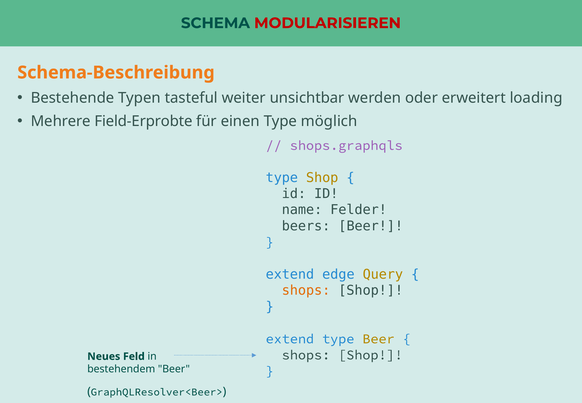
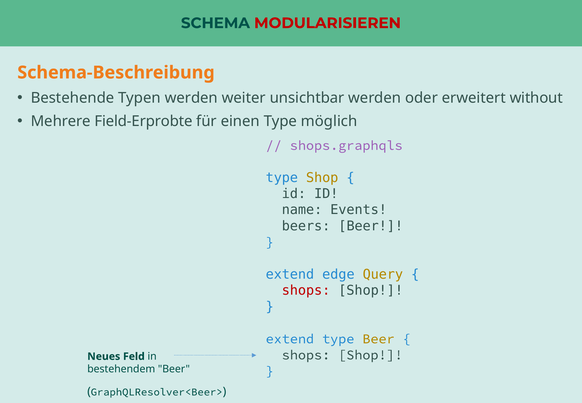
Typen tasteful: tasteful -> werden (191, 98)
loading: loading -> without (536, 98)
Felder: Felder -> Events (359, 210)
shops colour: orange -> red (306, 290)
